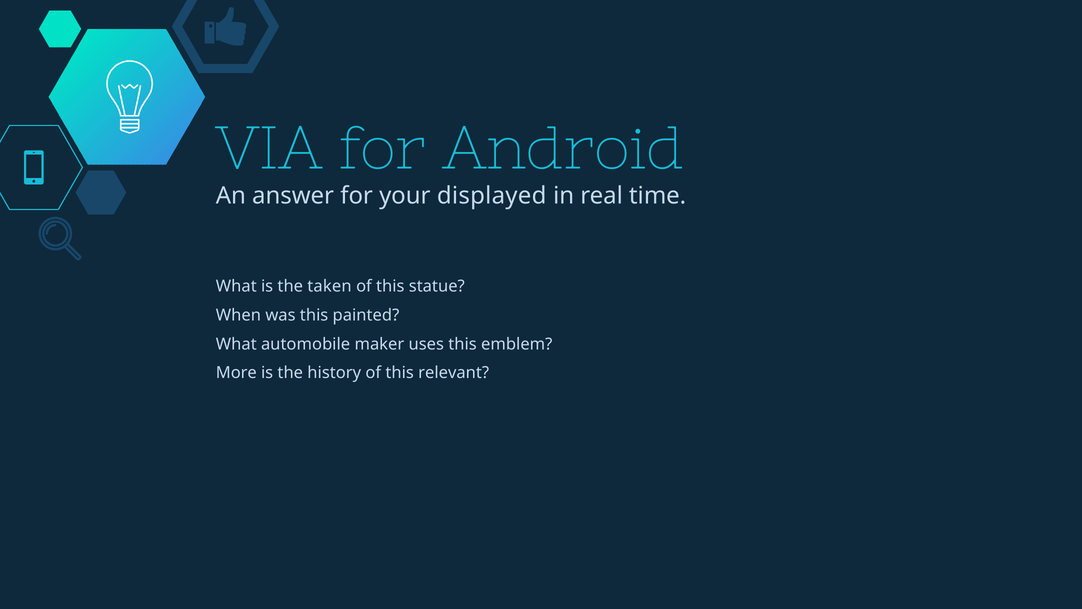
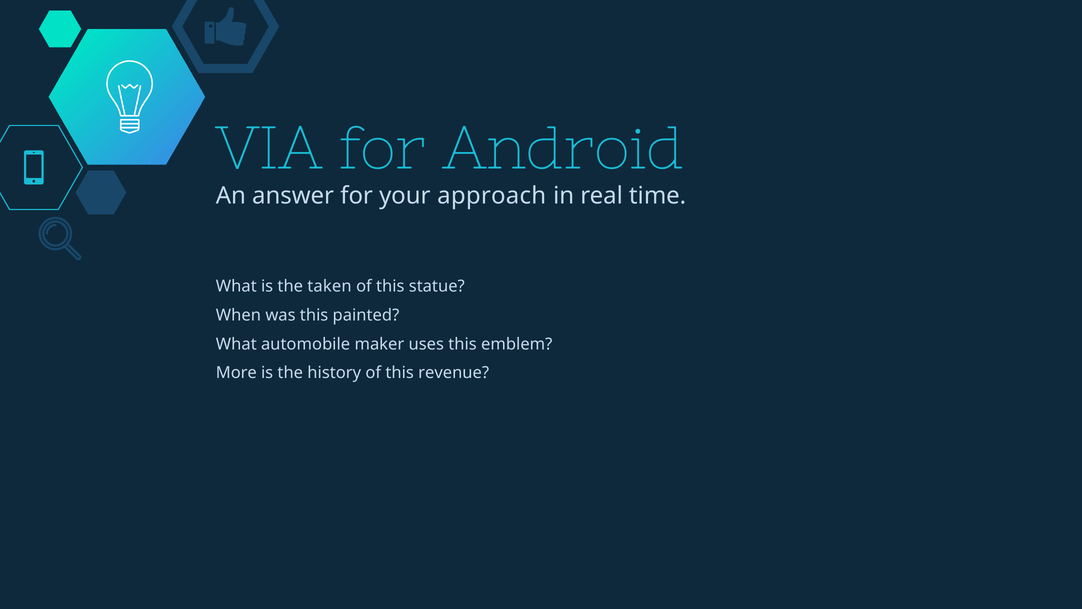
displayed: displayed -> approach (492, 196)
relevant: relevant -> revenue (454, 373)
